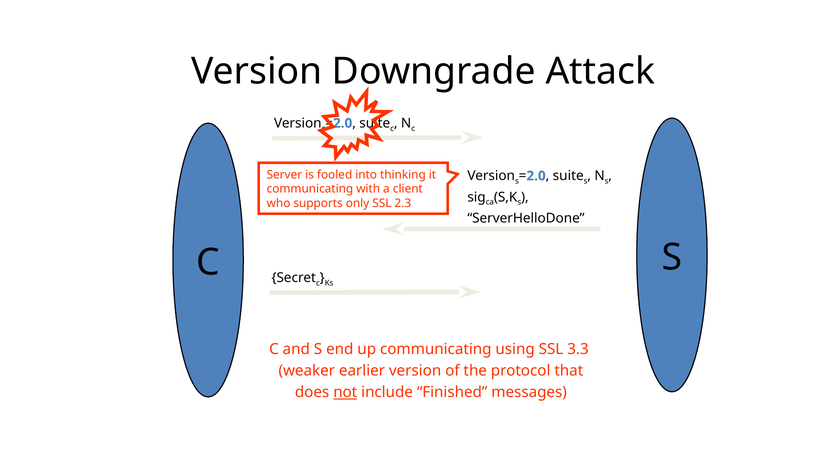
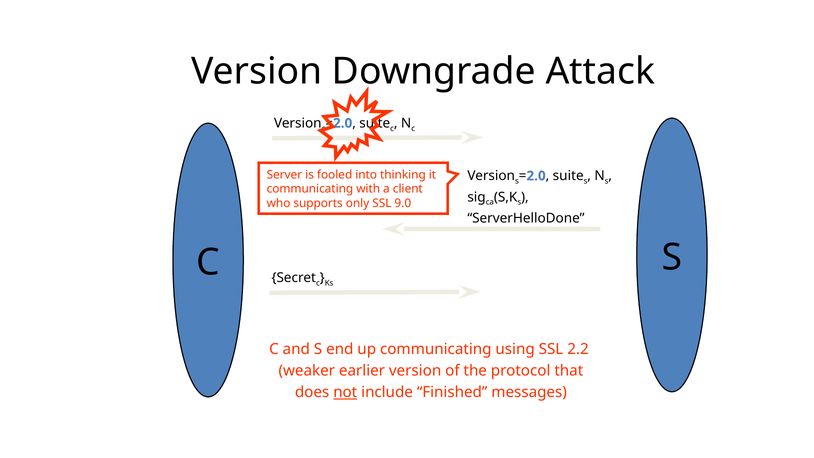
2.3: 2.3 -> 9.0 (403, 203)
3.3: 3.3 -> 2.2 (578, 349)
